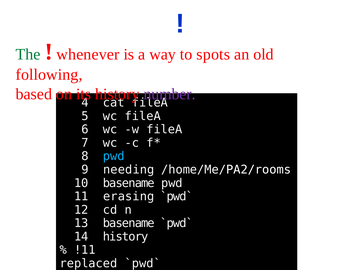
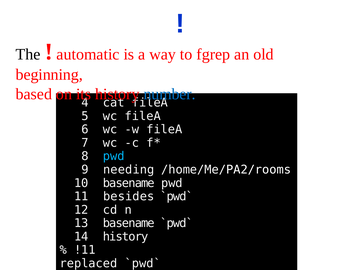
The colour: green -> black (28, 54)
whenever: whenever -> automatic (88, 54)
spots: spots -> fgrep (213, 54)
following: following -> beginning (49, 75)
number colour: purple -> blue (170, 94)
erasing: erasing -> besides (129, 196)
